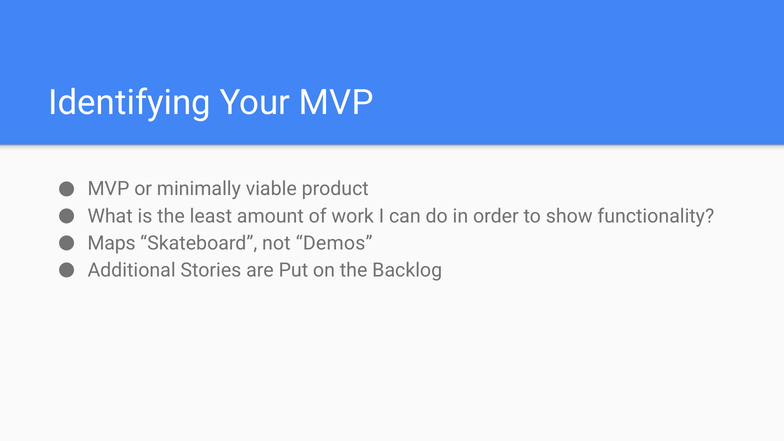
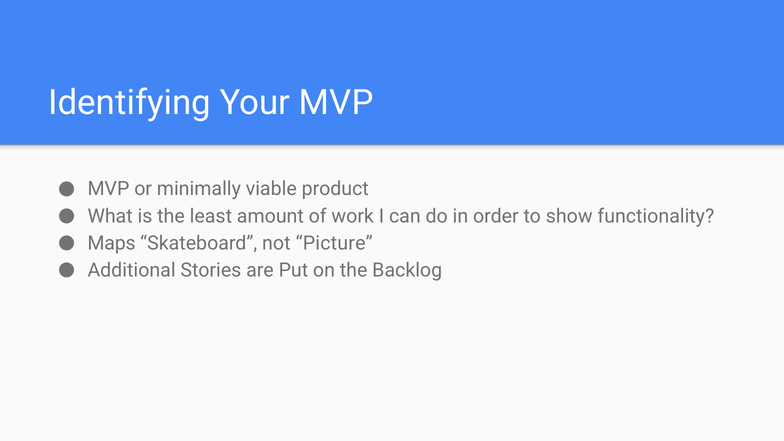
Demos: Demos -> Picture (334, 243)
